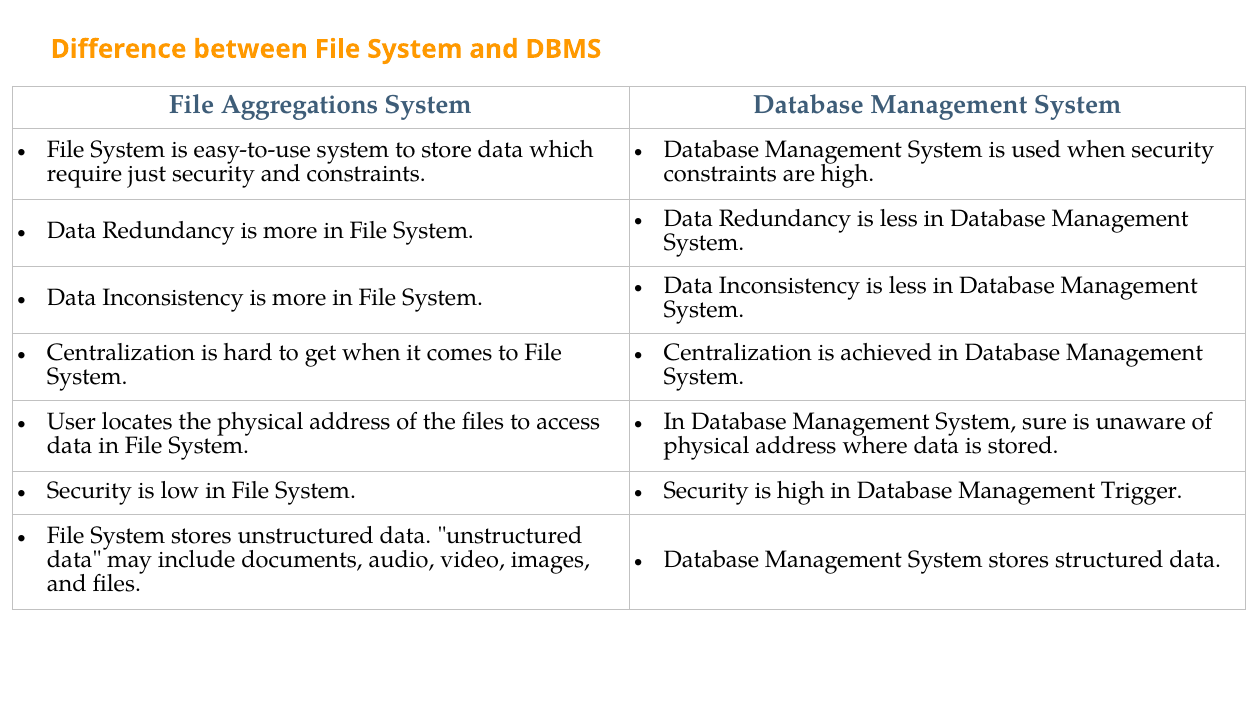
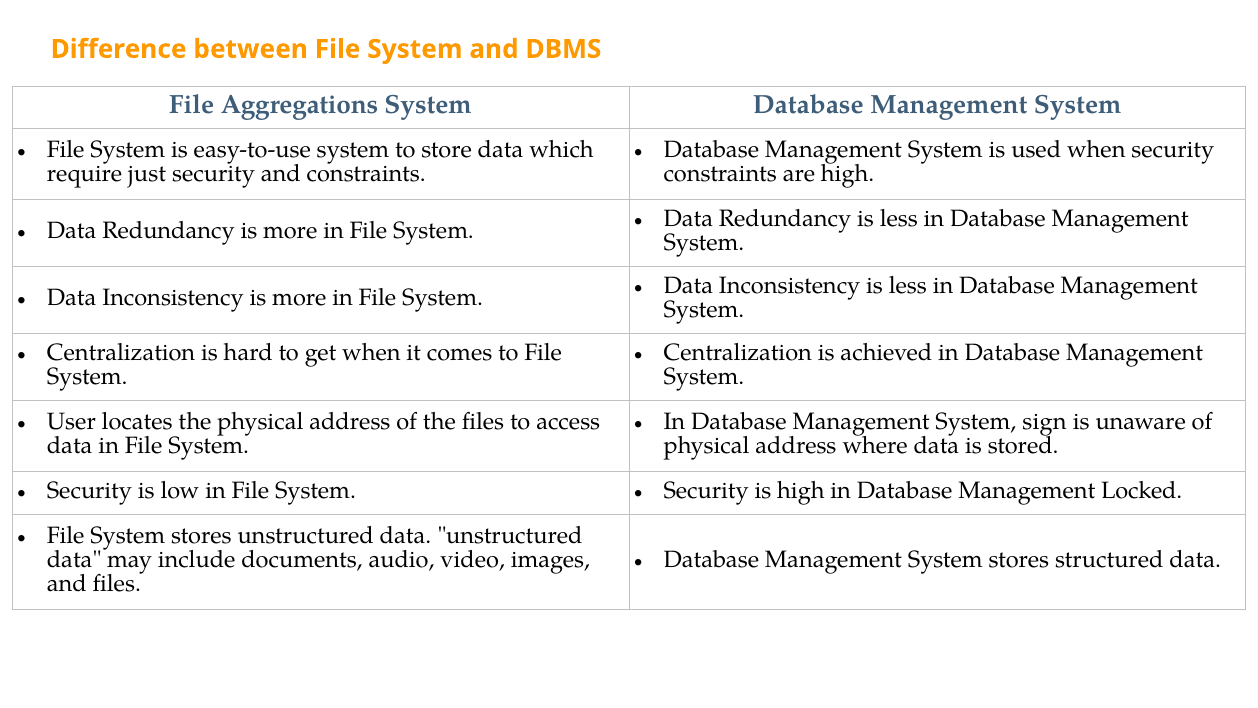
sure: sure -> sign (1044, 422)
Trigger: Trigger -> Locked (1142, 490)
